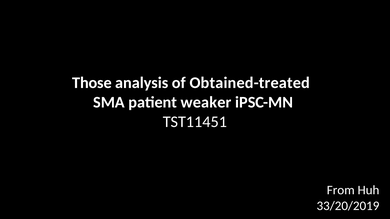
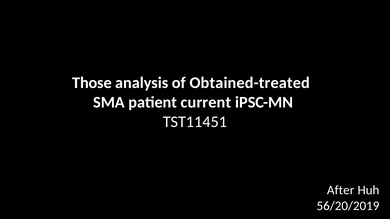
weaker: weaker -> current (206, 103)
From: From -> After (341, 191)
33/20/2019: 33/20/2019 -> 56/20/2019 (348, 206)
